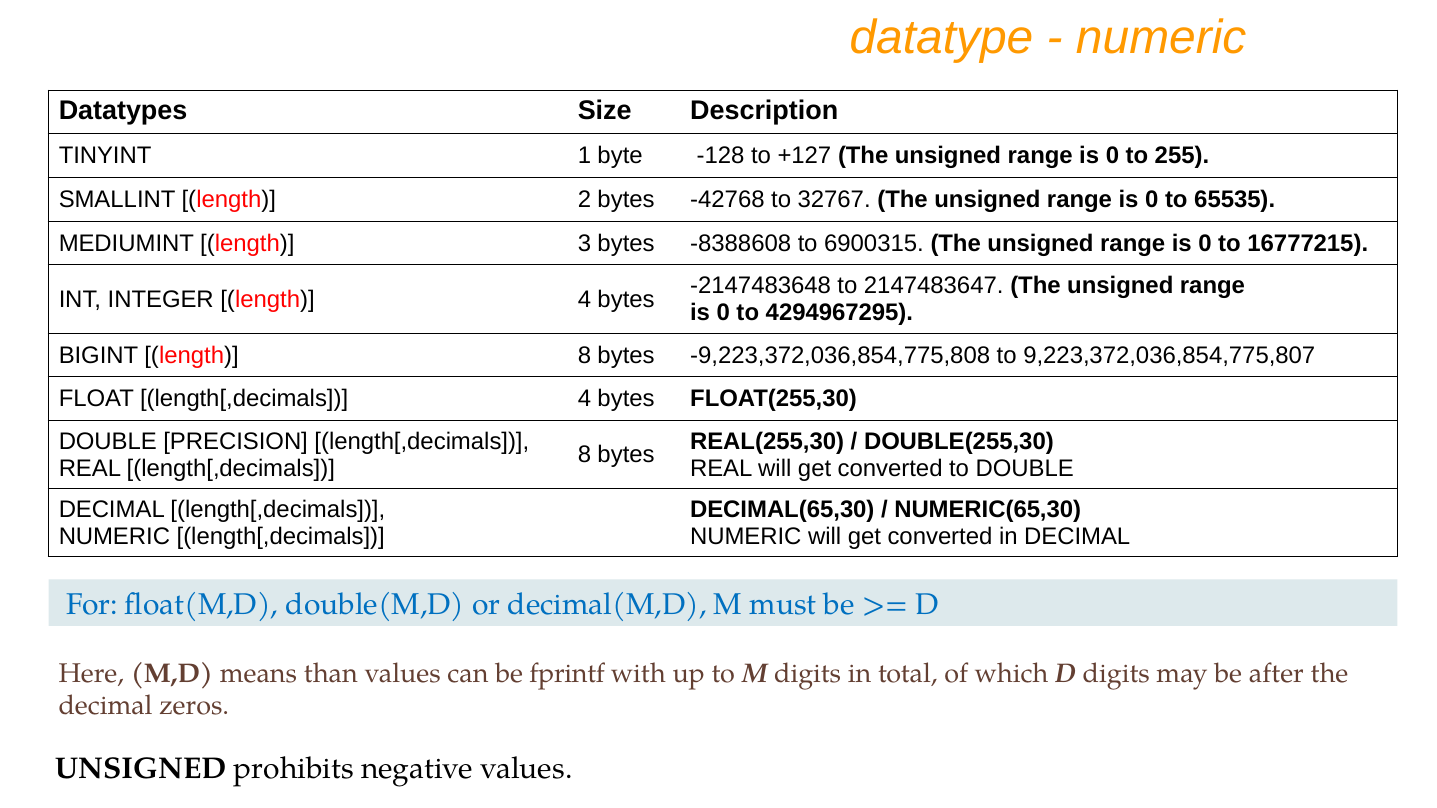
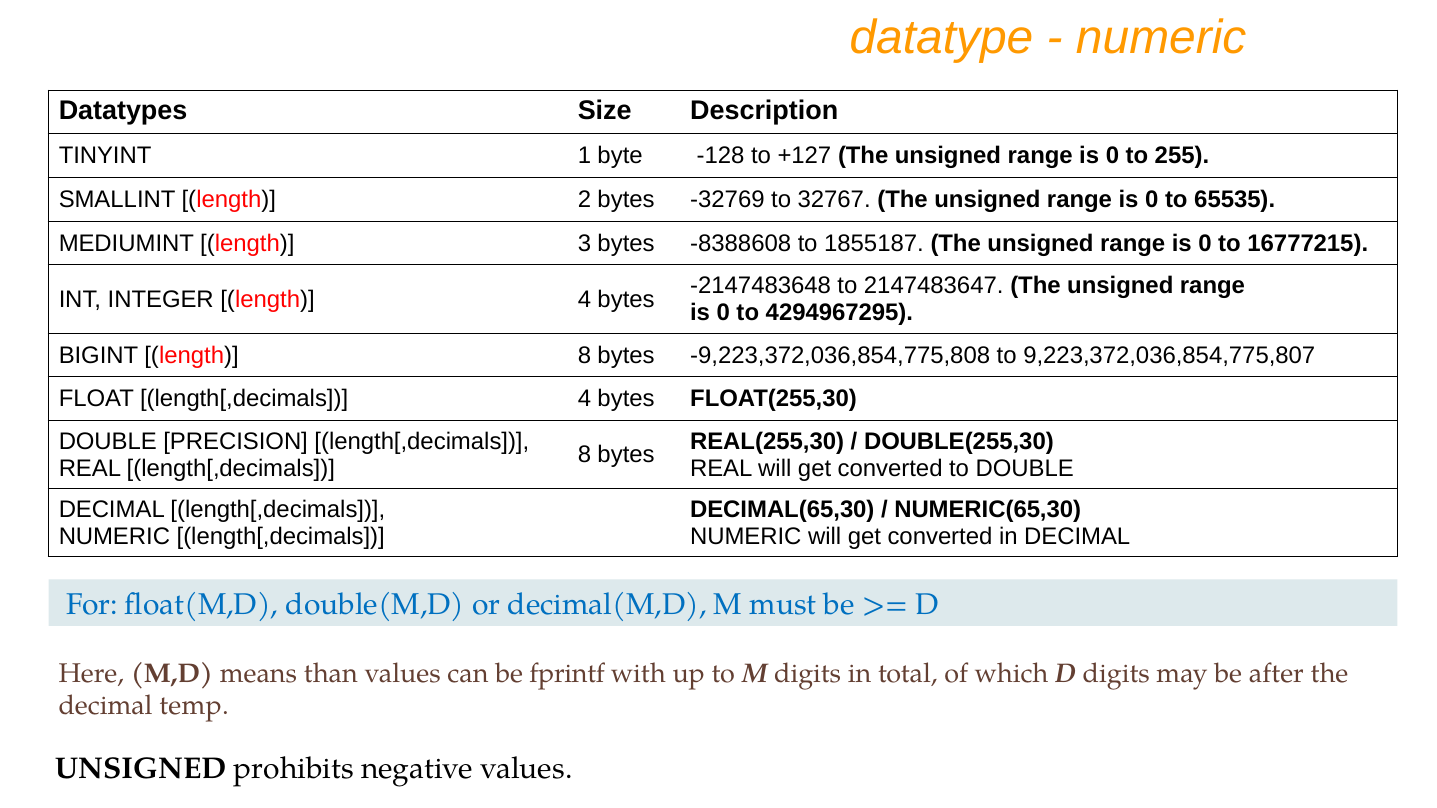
-42768: -42768 -> -32769 (727, 200)
6900315: 6900315 -> 1855187 (874, 243)
zeros: zeros -> temp (194, 706)
